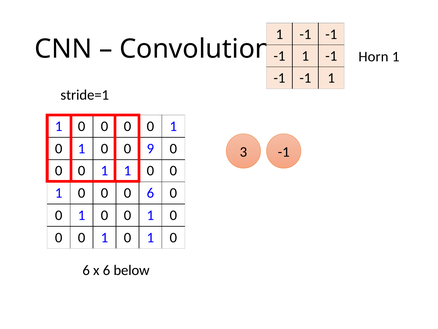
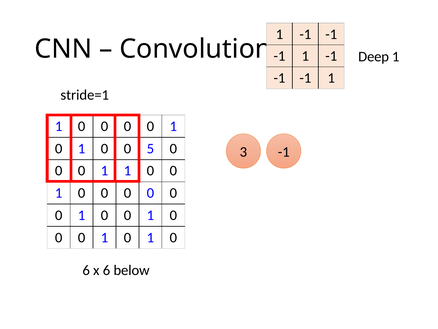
Horn: Horn -> Deep (374, 57)
9: 9 -> 5 (150, 148)
6: 6 -> 0 (150, 193)
